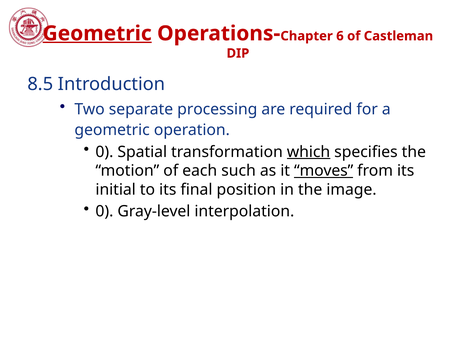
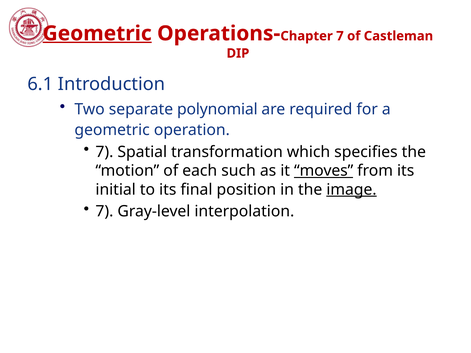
6: 6 -> 7 (340, 36)
8.5: 8.5 -> 6.1 (40, 84)
processing: processing -> polynomial (217, 109)
0: 0 -> 7 (104, 152)
which underline: present -> none (309, 152)
image underline: none -> present (351, 190)
0: 0 -> 7 (104, 212)
